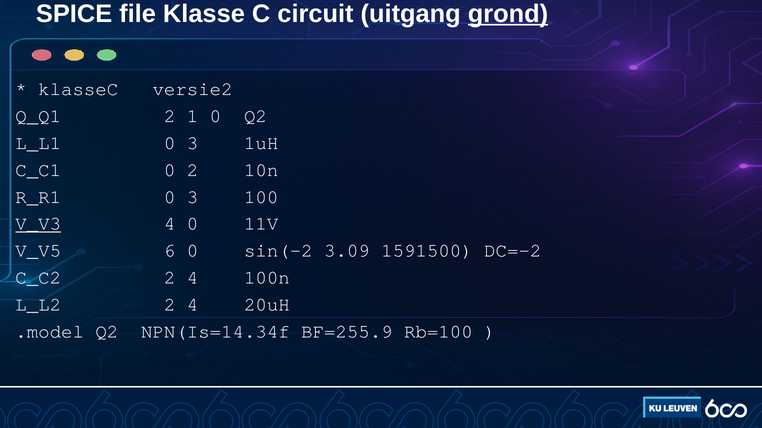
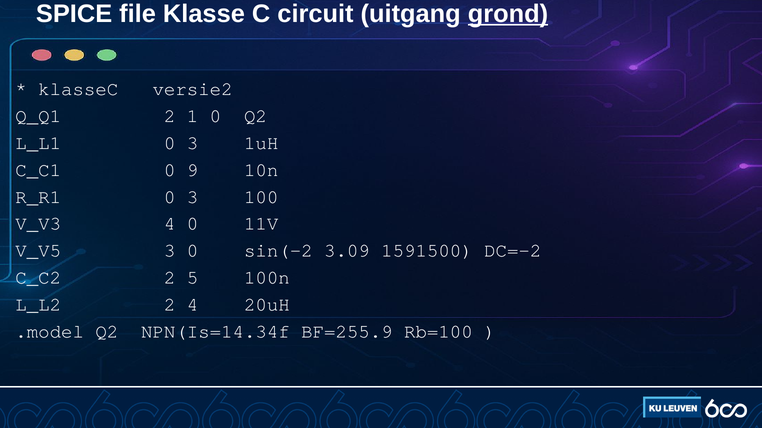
0 2: 2 -> 9 (193, 170)
V_V3 underline: present -> none (38, 224)
V_V5 6: 6 -> 3 (170, 251)
C_C2 2 4: 4 -> 5 (193, 278)
